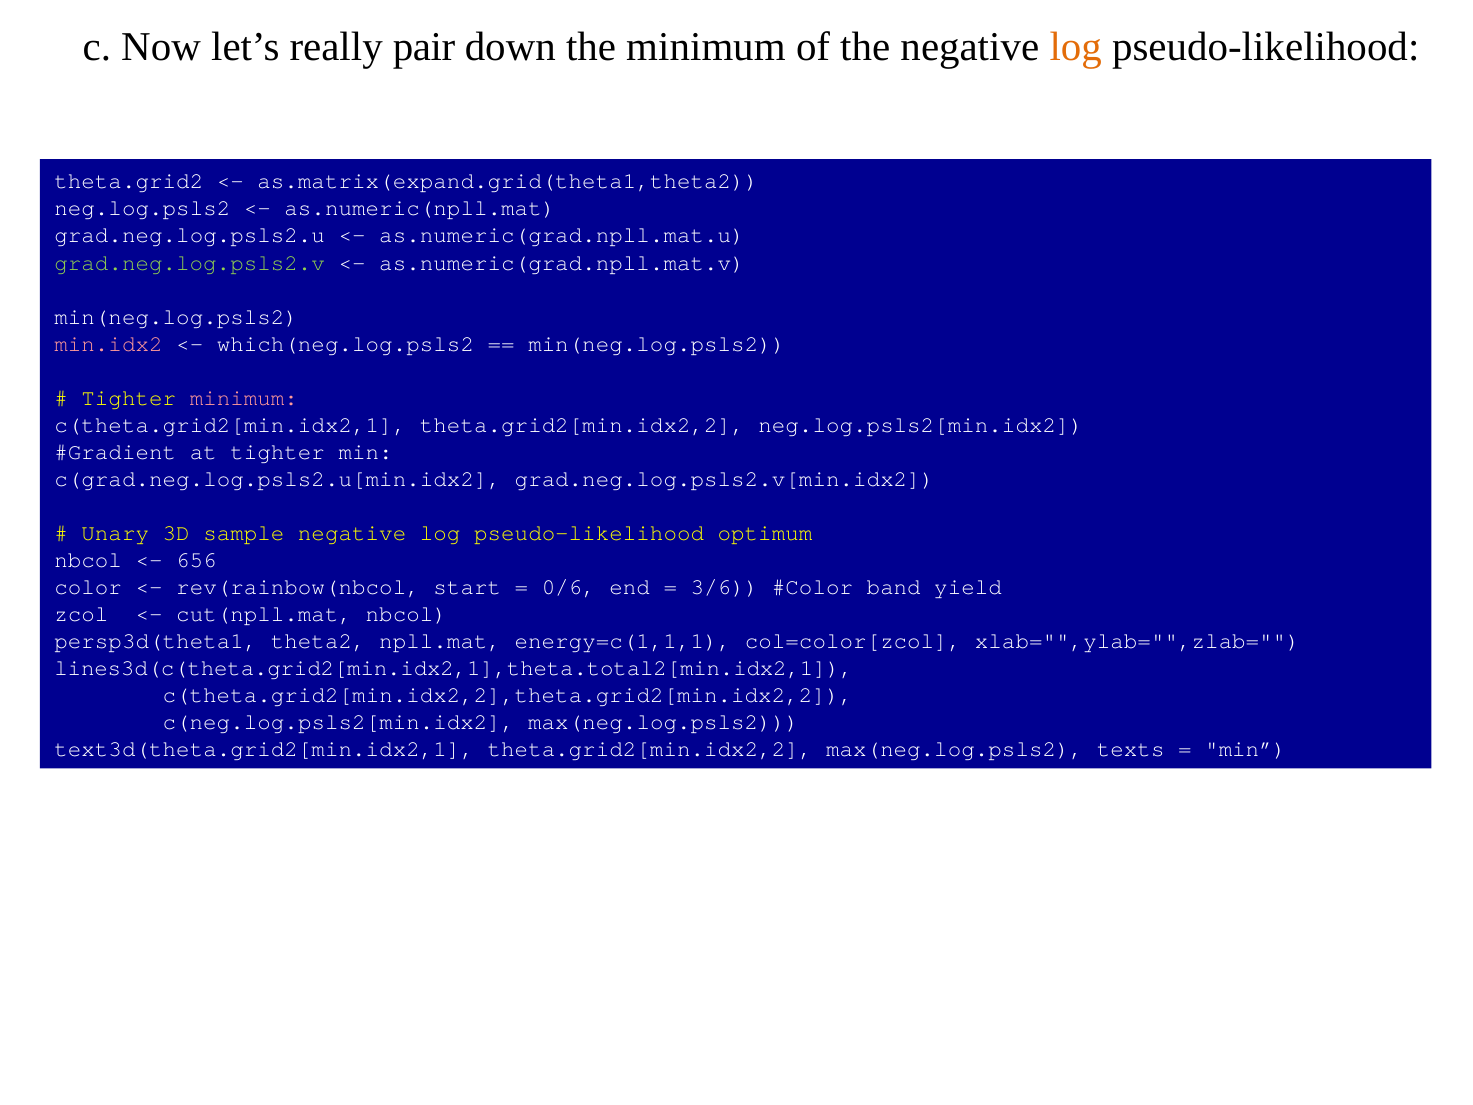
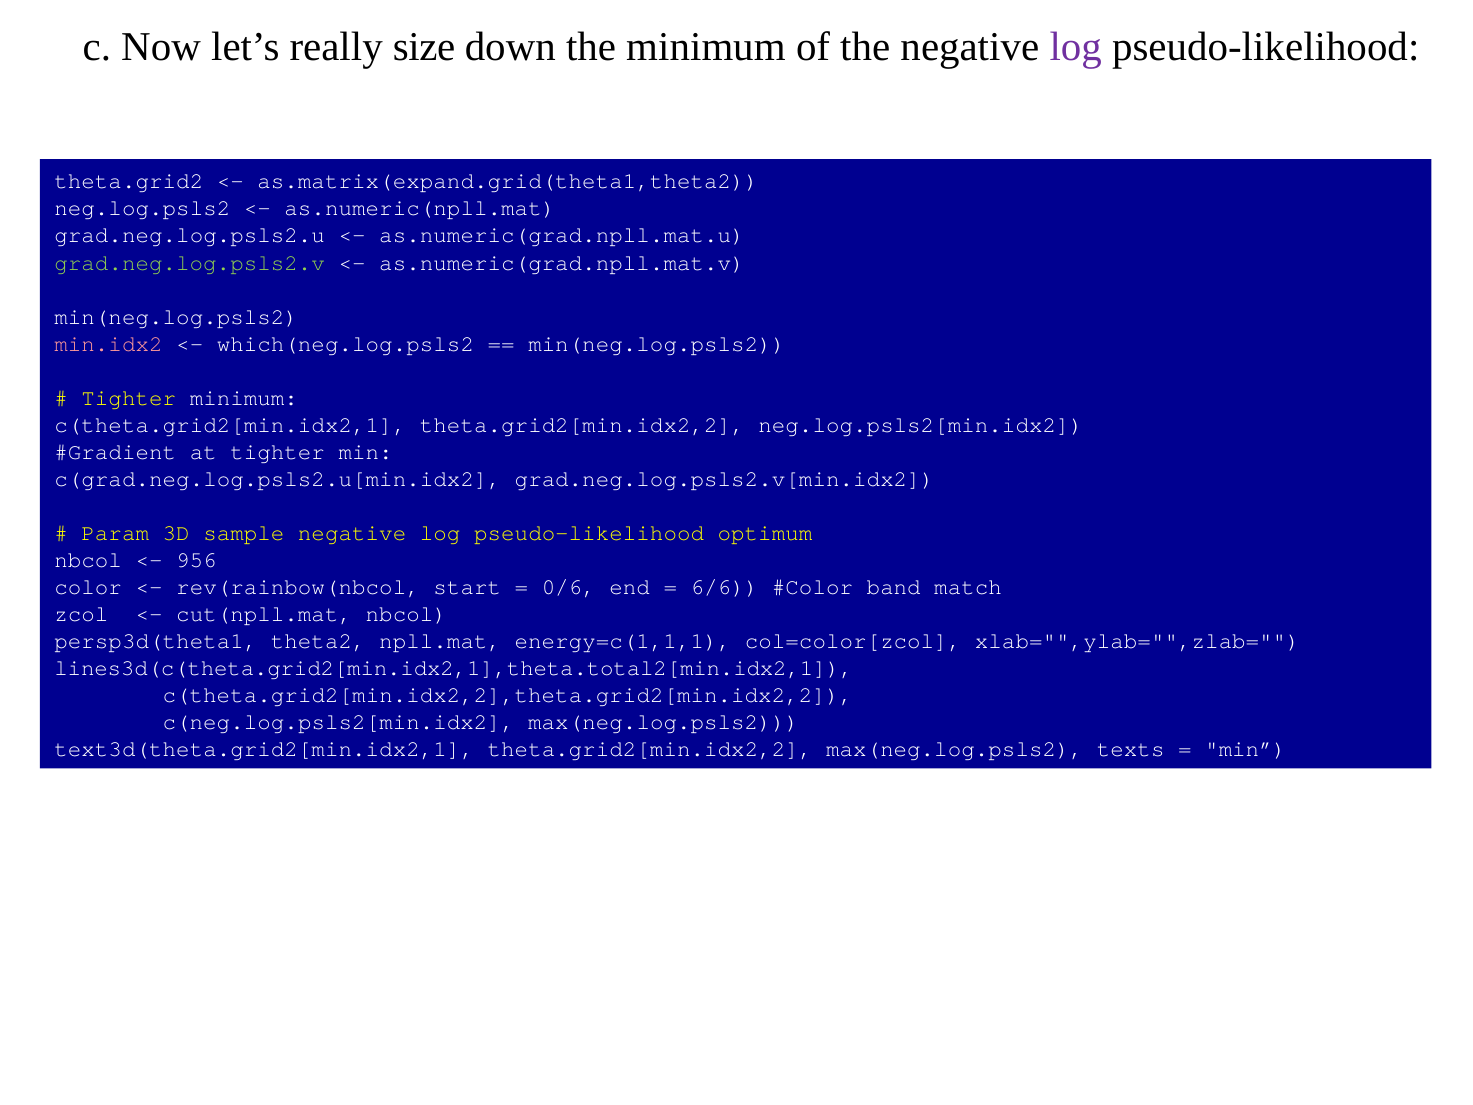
pair: pair -> size (424, 47)
log colour: orange -> purple (1076, 47)
minimum colour: pink -> white (244, 398)
Unary: Unary -> Param (115, 533)
656: 656 -> 956 (196, 560)
3/6: 3/6 -> 6/6 (724, 587)
yield: yield -> match (968, 587)
